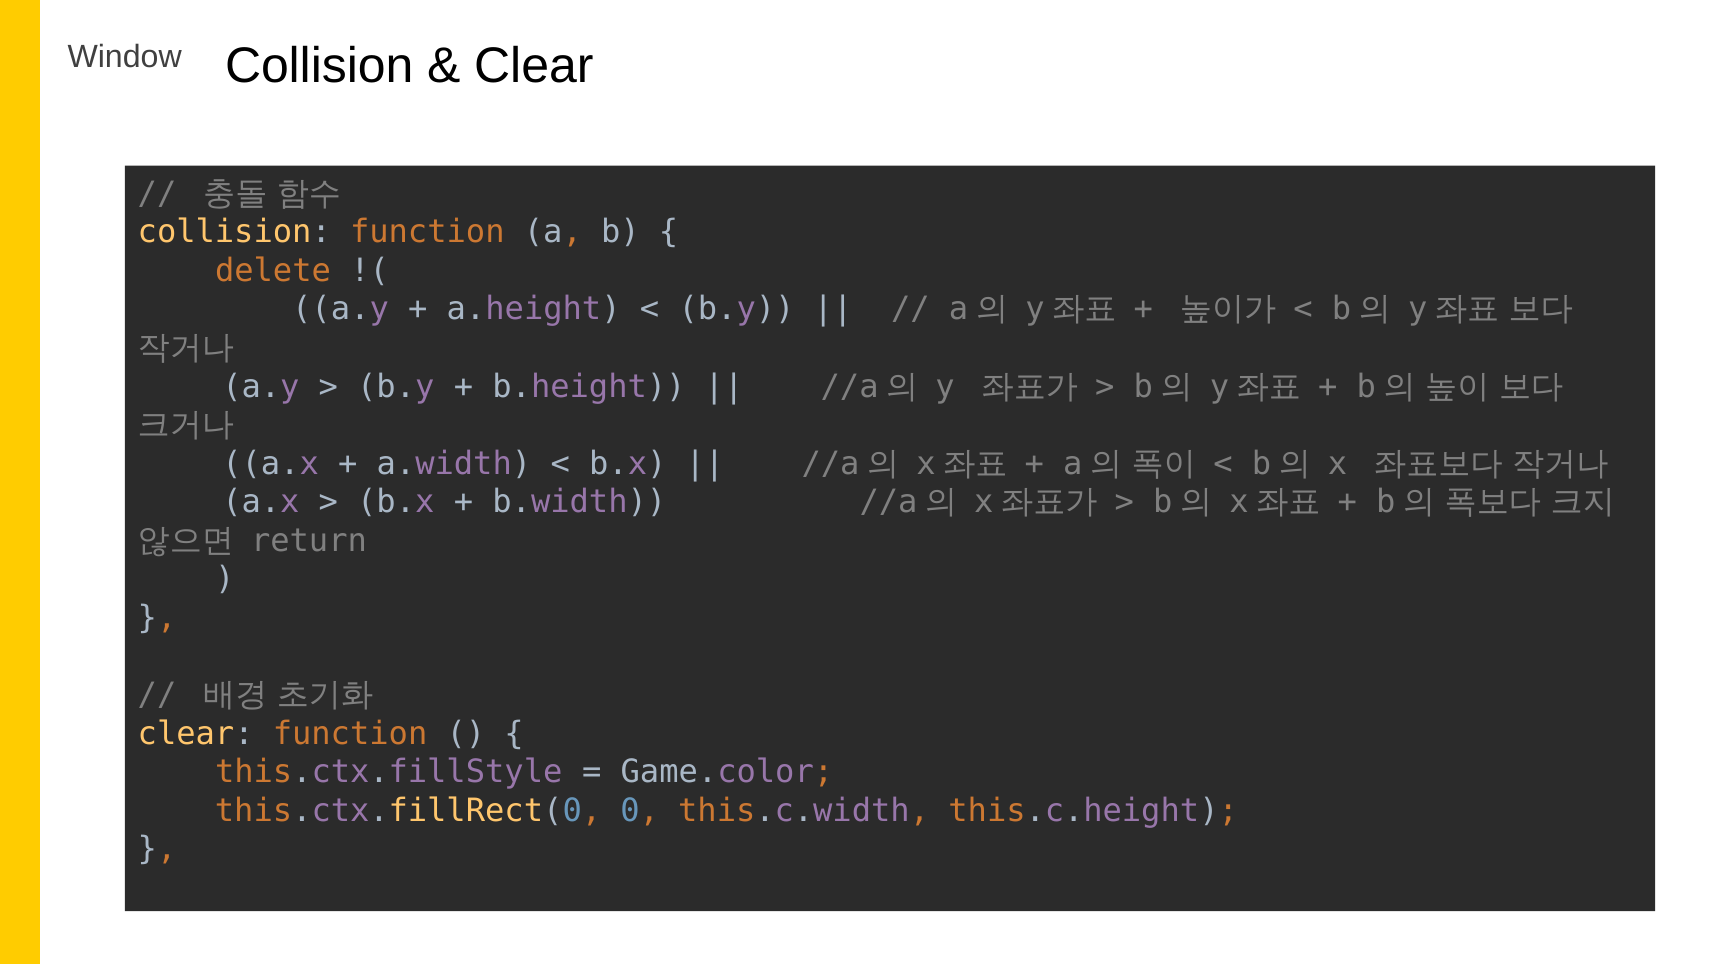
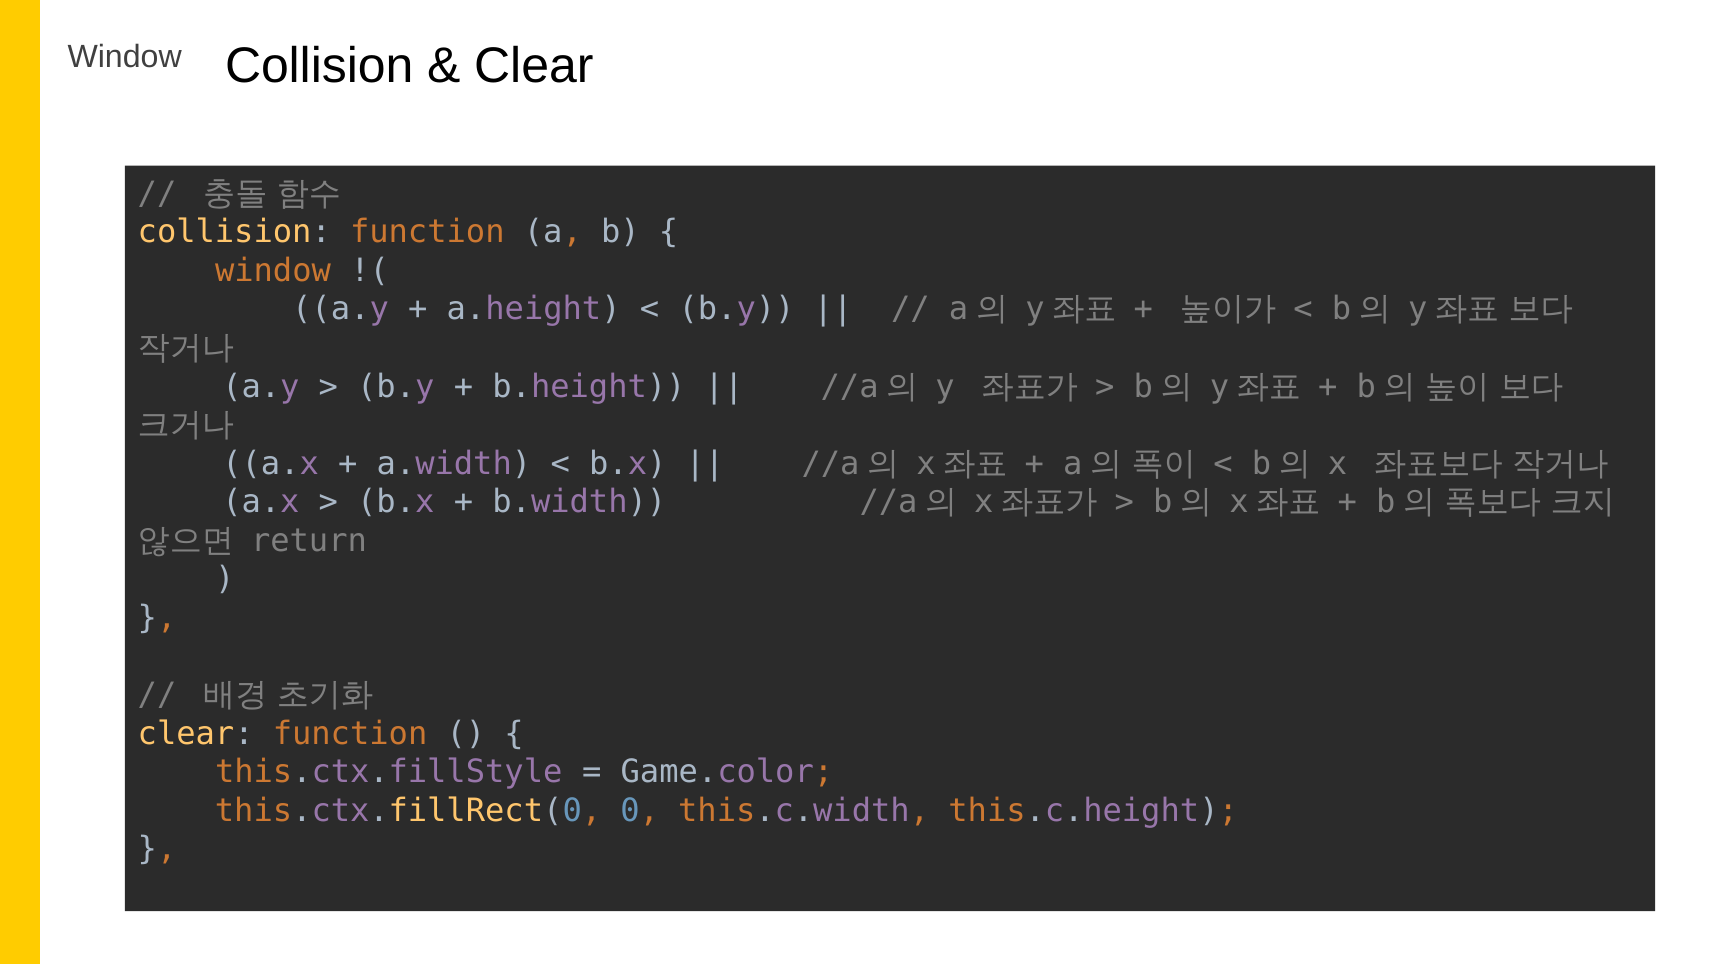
delete: delete -> window (273, 271)
